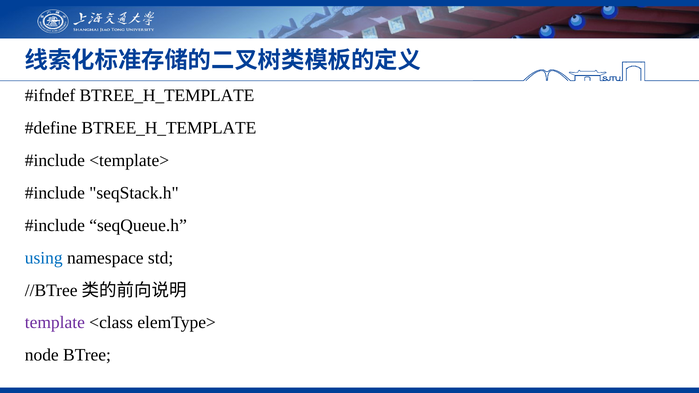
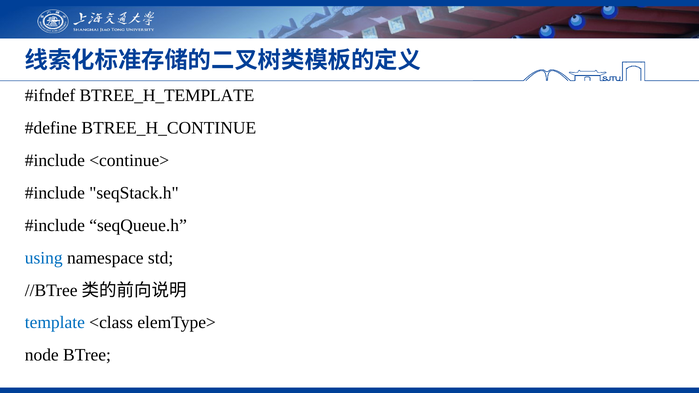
BTREE_H_TEMPLATE: BTREE_H_TEMPLATE -> BTREE_H_CONTINUE (169, 128)
<template>: <template> -> <continue> (129, 161)
template colour: purple -> blue (55, 323)
